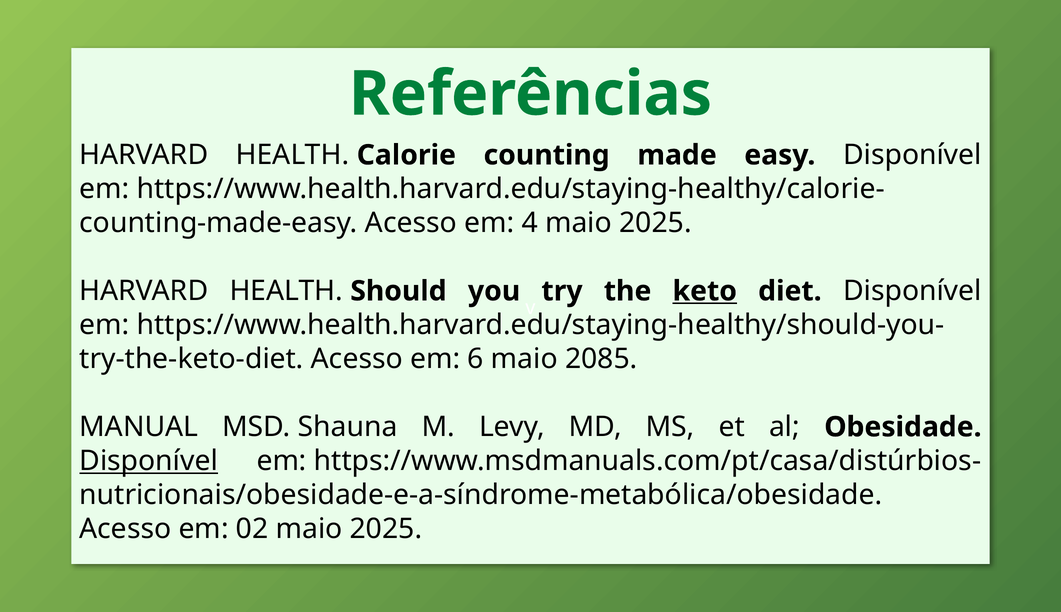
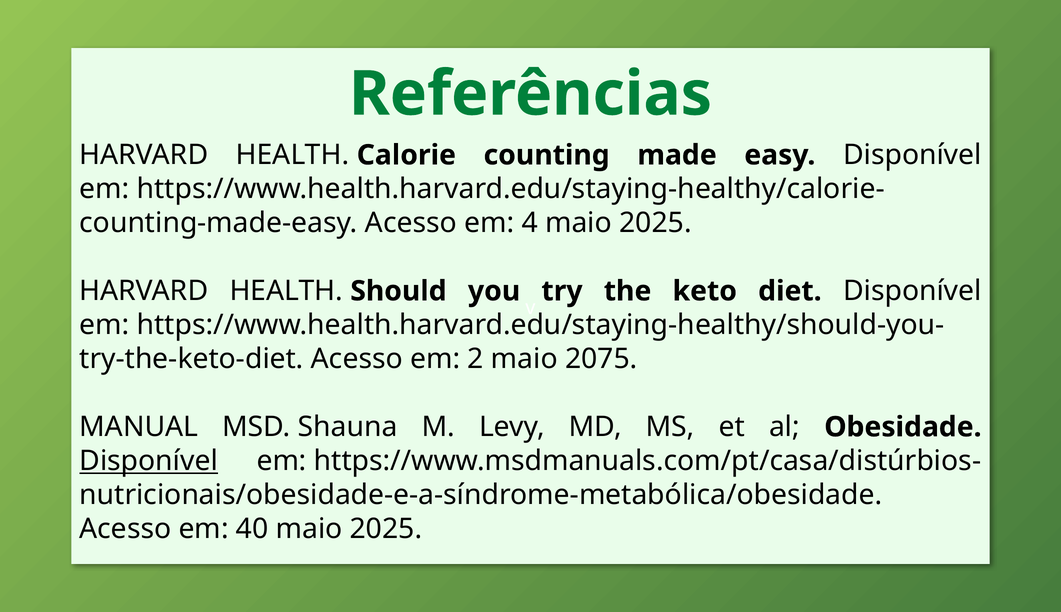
keto underline: present -> none (705, 291)
6: 6 -> 2 (476, 359)
2085: 2085 -> 2075 (601, 359)
02: 02 -> 40 (252, 529)
